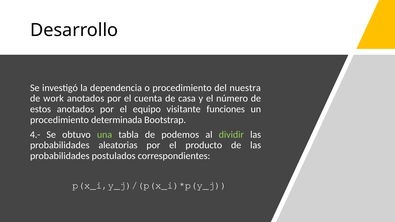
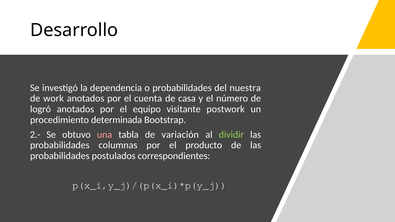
o procedimiento: procedimiento -> probabilidades (182, 88)
estos: estos -> logró (41, 109)
funciones: funciones -> postwork (226, 109)
4.-: 4.- -> 2.- (35, 135)
una colour: light green -> pink (105, 135)
podemos: podemos -> variación (180, 135)
aleatorias: aleatorias -> columnas (118, 145)
